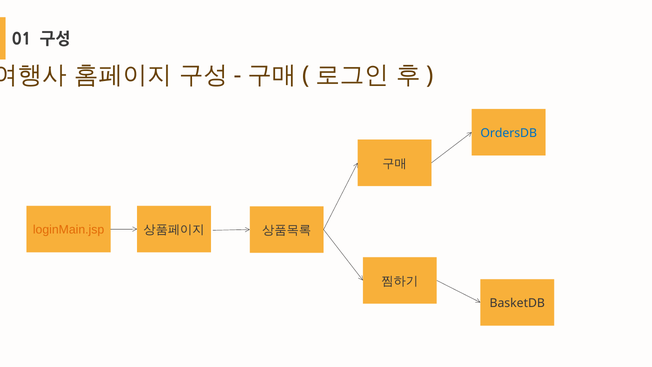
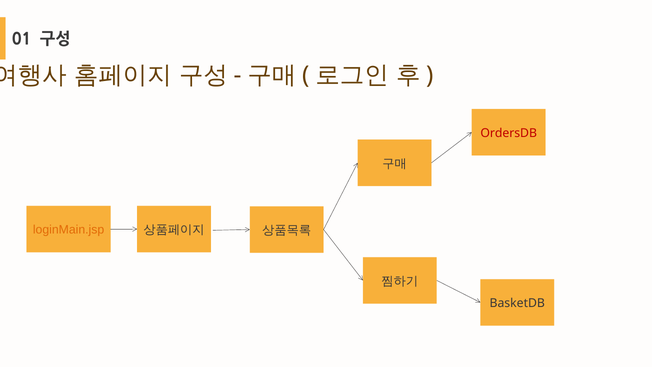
OrdersDB colour: blue -> red (509, 133)
